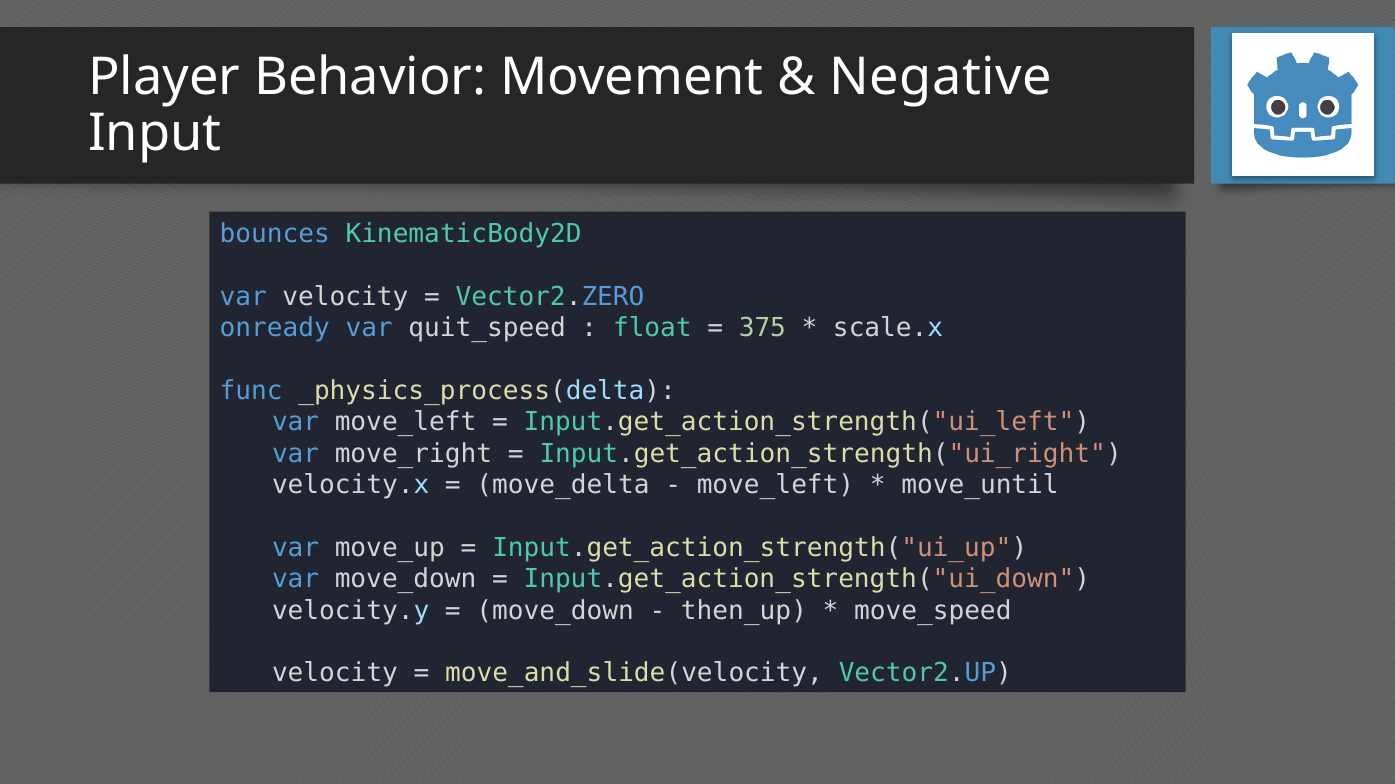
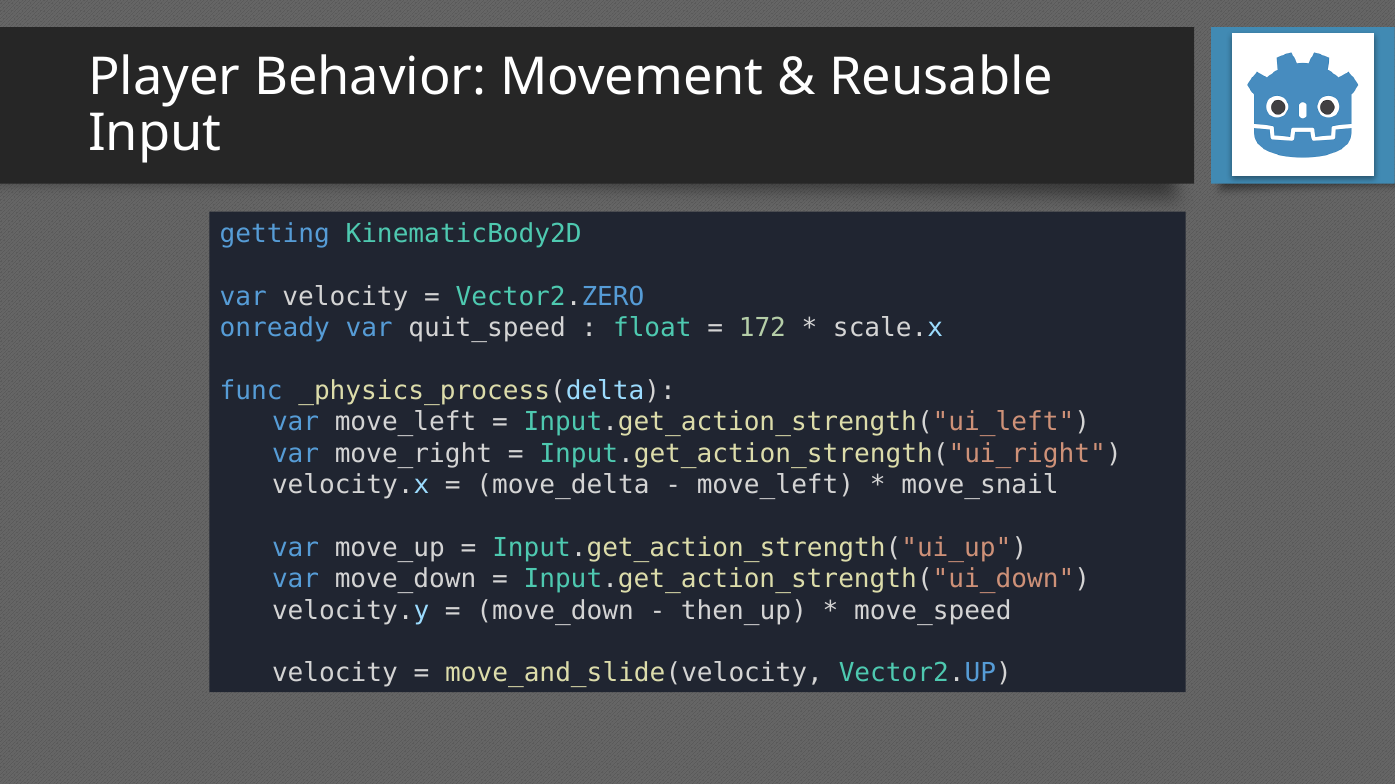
Negative: Negative -> Reusable (941, 77)
bounces: bounces -> getting (275, 234)
375: 375 -> 172 (762, 329)
move_until: move_until -> move_snail (980, 485)
